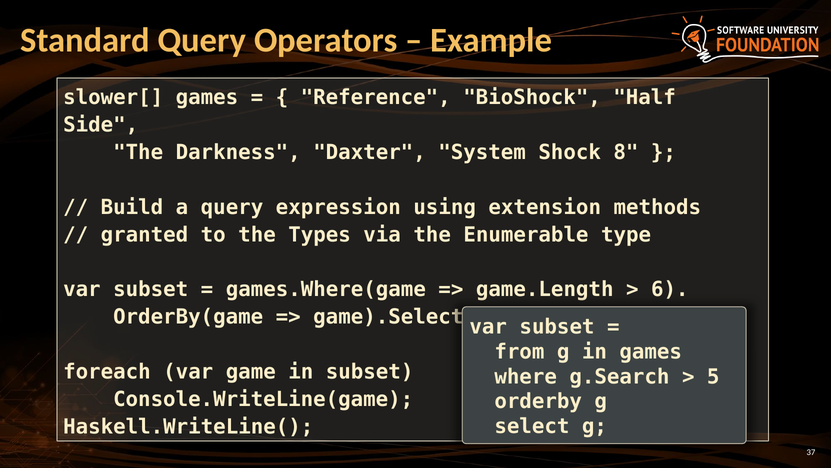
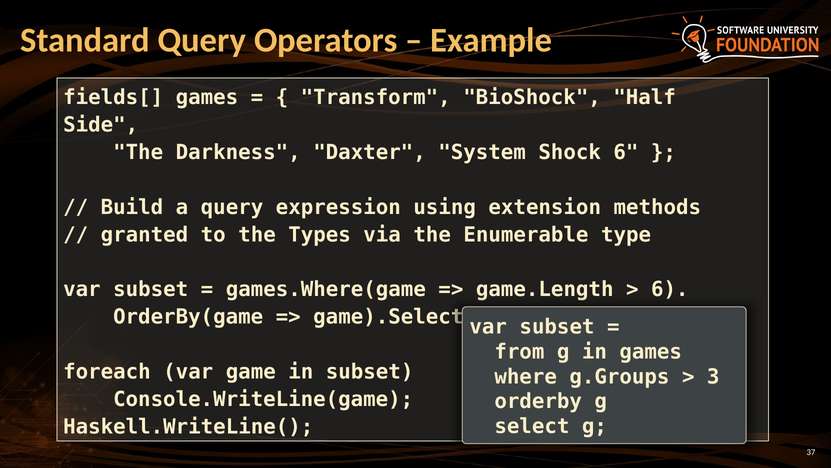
slower[: slower[ -> fields[ (113, 97)
Reference: Reference -> Transform (376, 97)
Shock 8: 8 -> 6 (626, 152)
g.Search: g.Search -> g.Groups (619, 376)
5: 5 -> 3 (713, 376)
